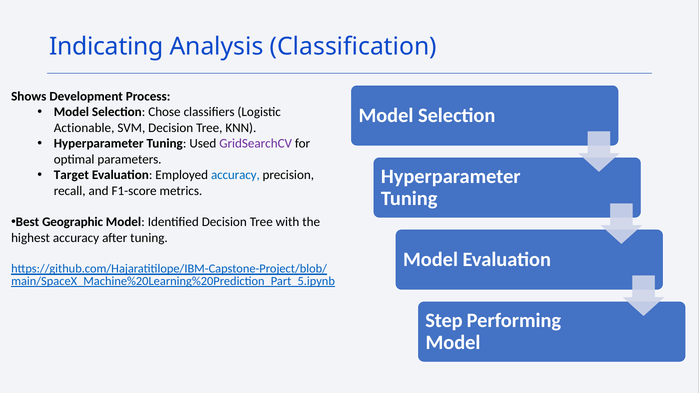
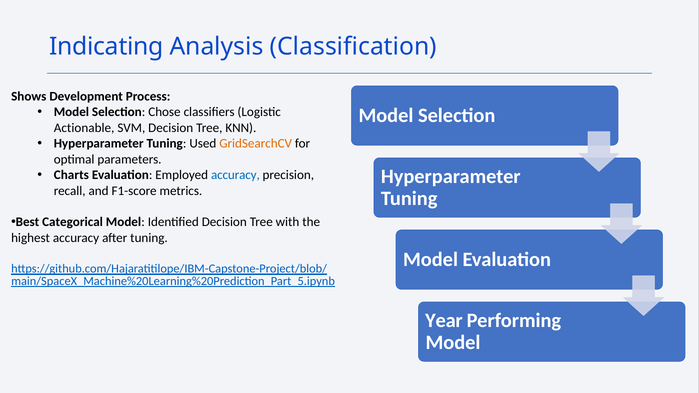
GridSearchCV colour: purple -> orange (256, 144)
Target: Target -> Charts (71, 175)
Geographic: Geographic -> Categorical (73, 222)
Step: Step -> Year (444, 321)
